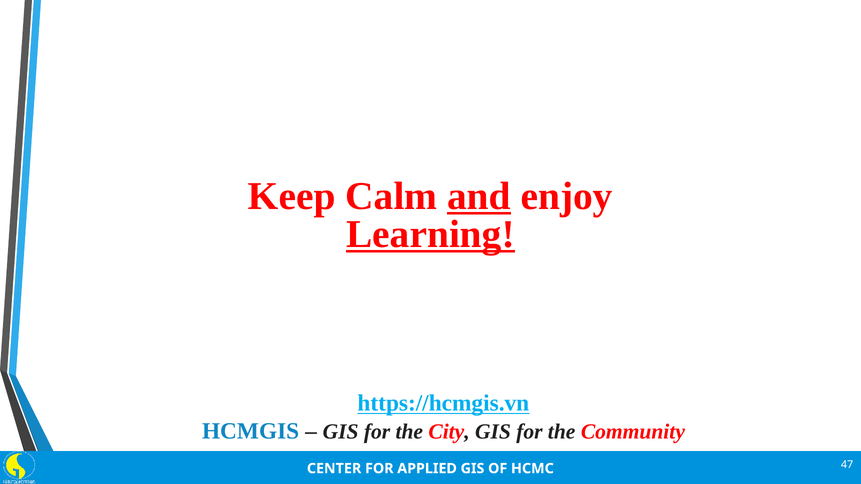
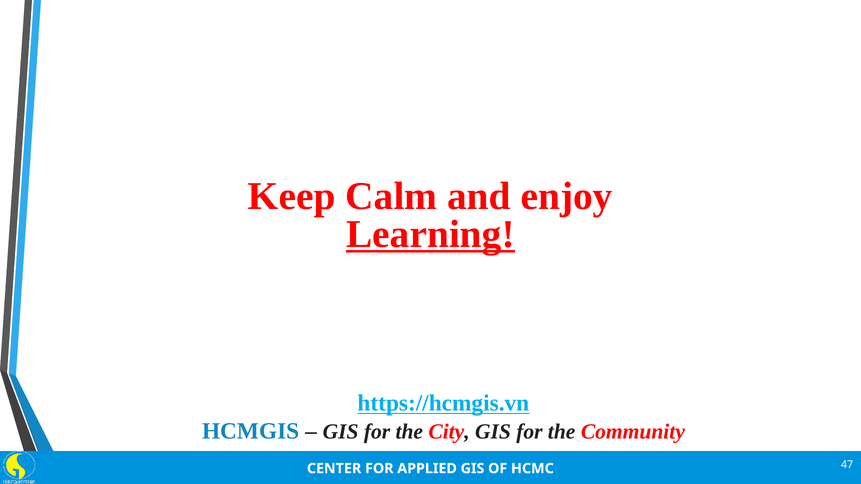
and underline: present -> none (479, 197)
